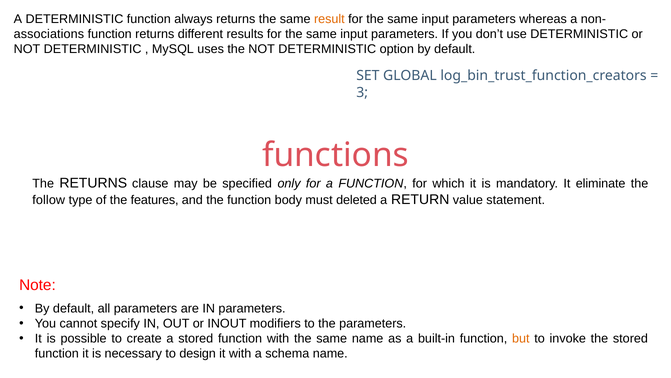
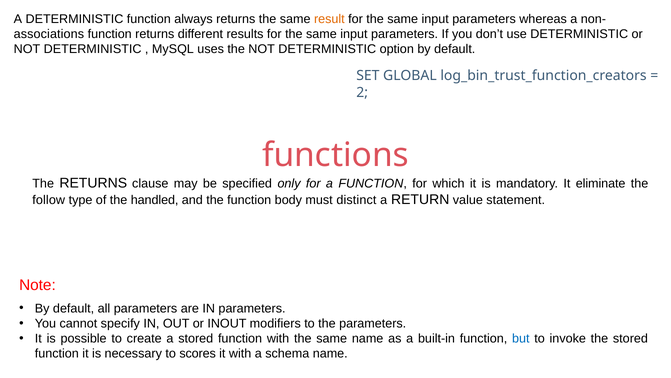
3: 3 -> 2 (362, 92)
features: features -> handled (155, 200)
deleted: deleted -> distinct (356, 200)
but colour: orange -> blue (521, 338)
design: design -> scores (198, 353)
